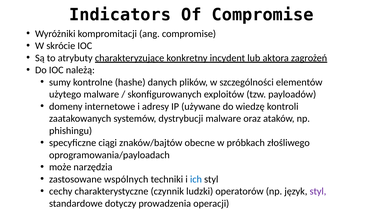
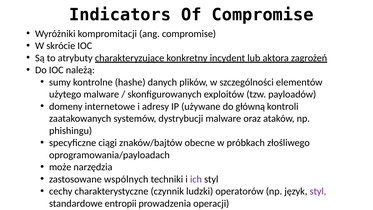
wiedzę: wiedzę -> główną (250, 106)
ich colour: blue -> purple (196, 179)
dotyczy: dotyczy -> entropii (121, 203)
